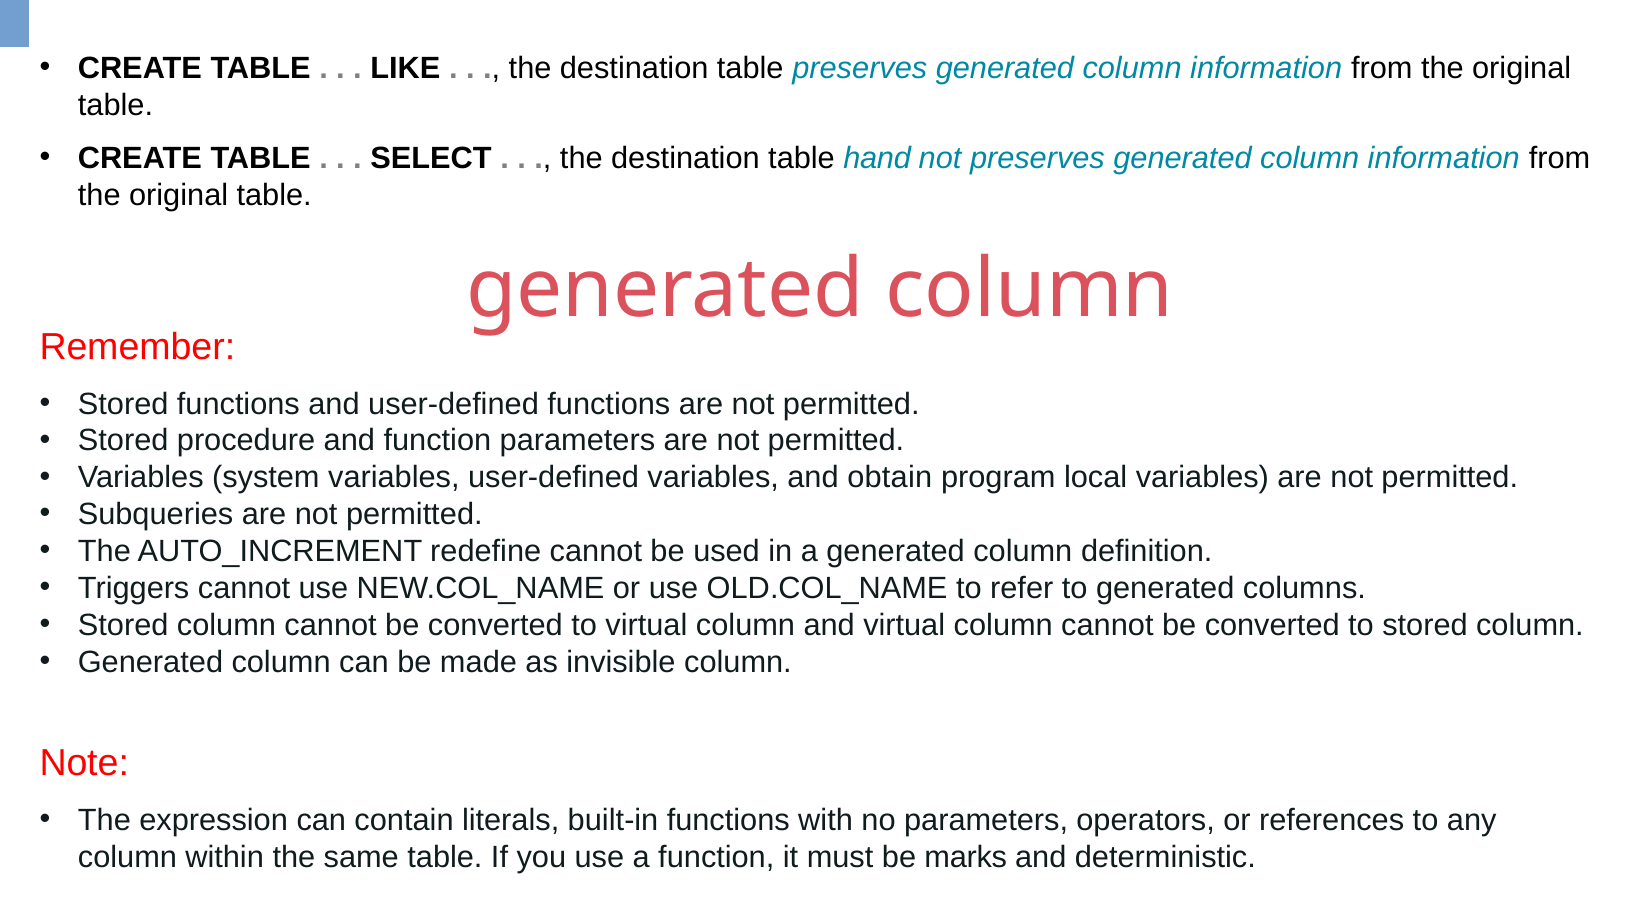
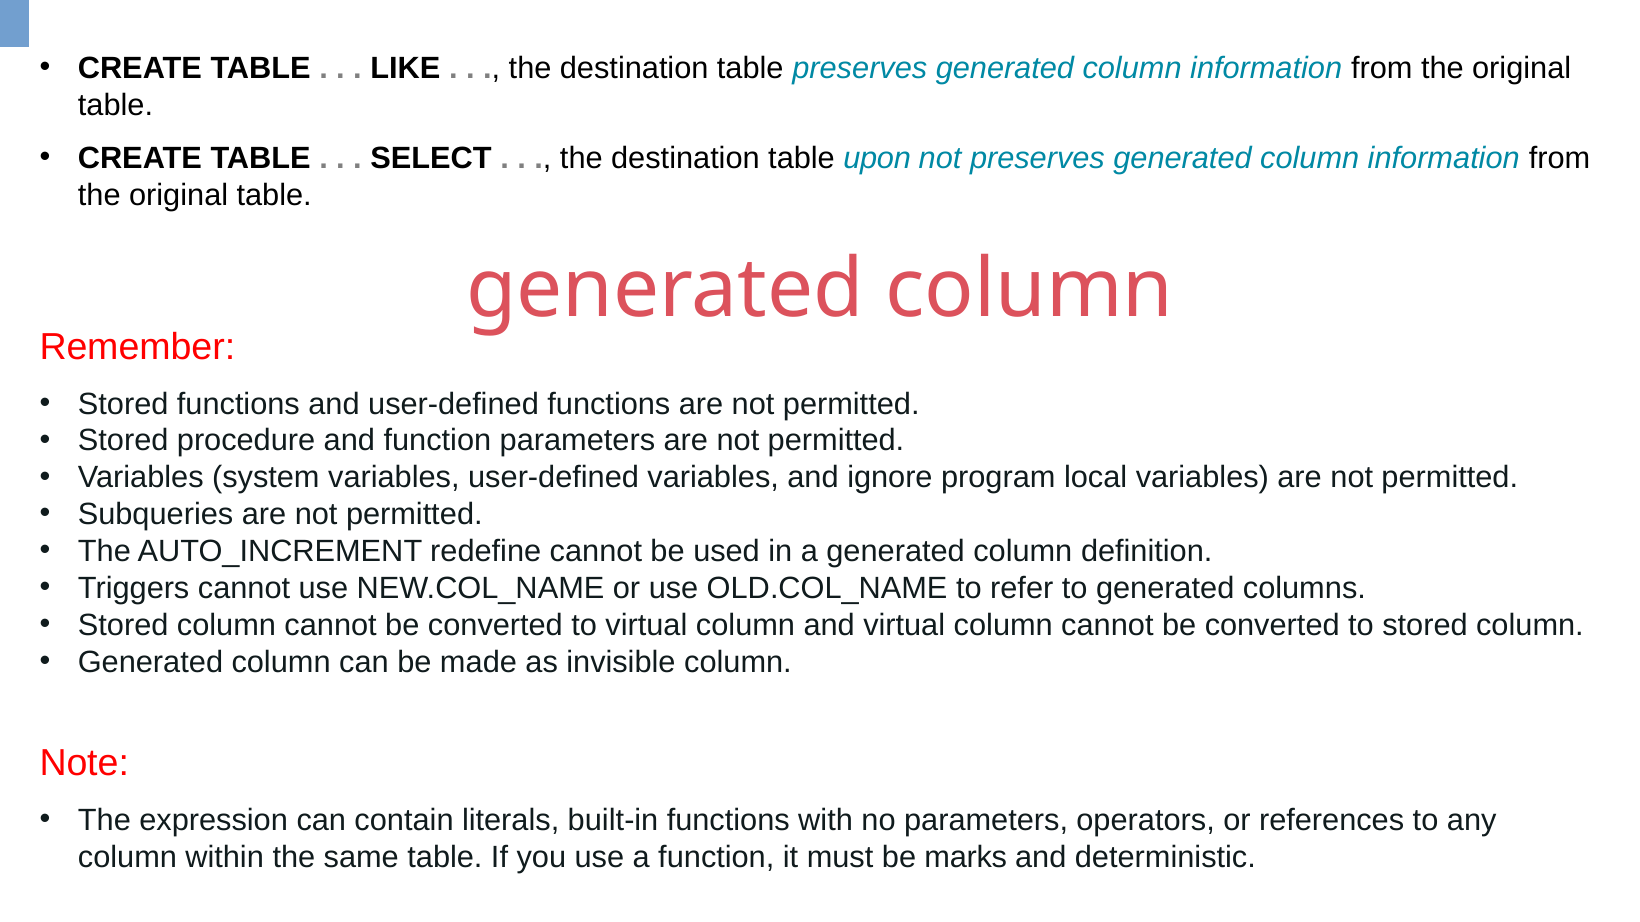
hand: hand -> upon (877, 158)
obtain: obtain -> ignore (890, 478)
